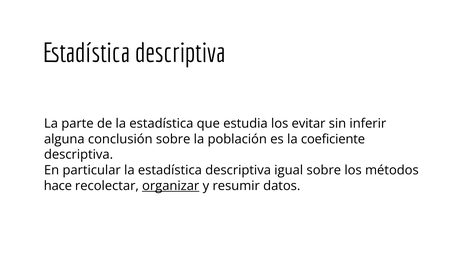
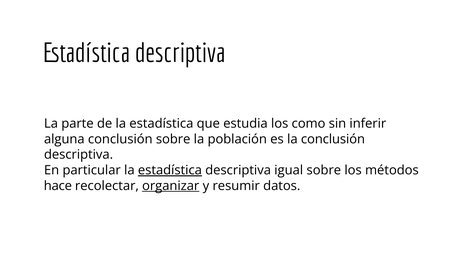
evitar: evitar -> como (309, 124)
la coeficiente: coeficiente -> conclusión (333, 139)
estadística underline: none -> present (170, 170)
